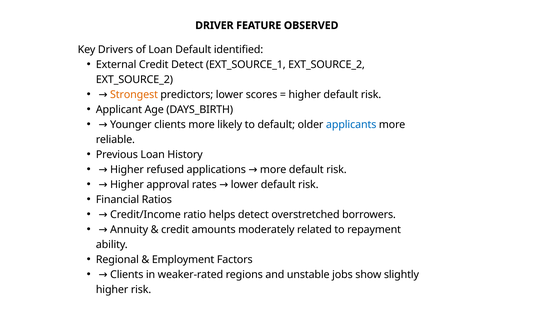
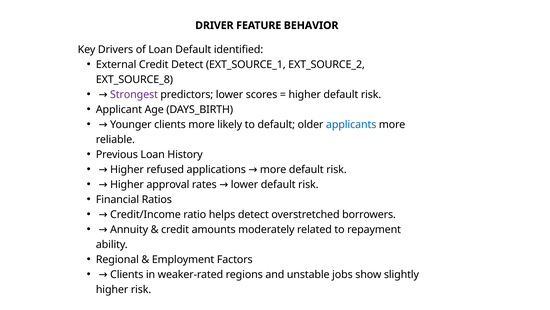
OBSERVED: OBSERVED -> BEHAVIOR (311, 25)
EXT_SOURCE_2: EXT_SOURCE_2 -> EXT_SOURCE_8 (134, 79)
Strongest colour: orange -> purple (134, 94)
